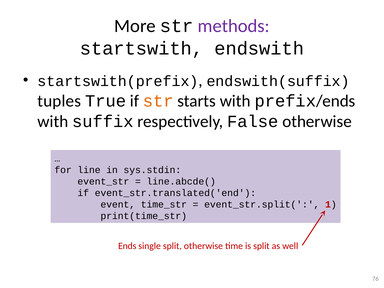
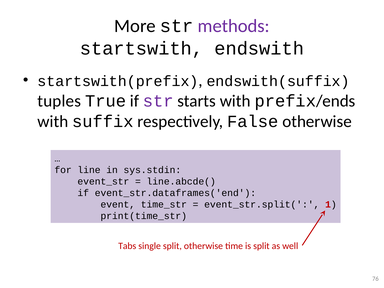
str colour: orange -> purple (158, 101)
event_str.translated('end: event_str.translated('end -> event_str.dataframes('end (175, 193)
Ends: Ends -> Tabs (127, 246)
